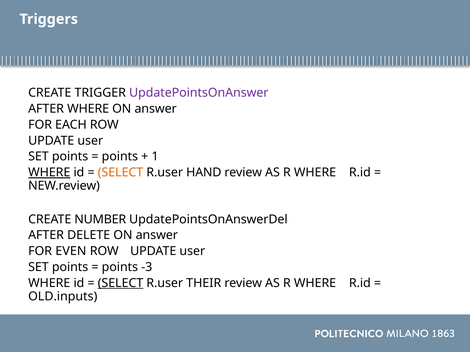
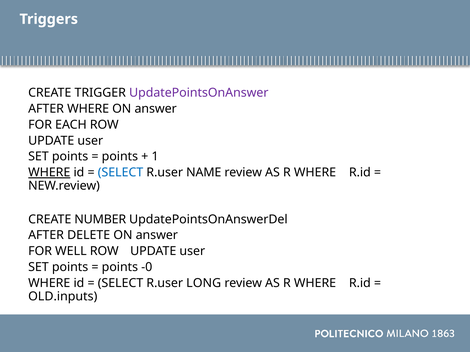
SELECT colour: orange -> blue (120, 173)
HAND: HAND -> NAME (204, 173)
EVEN: EVEN -> WELL (71, 252)
-3: -3 -> -0 (147, 267)
SELECT underline: present -> none (120, 283)
THEIR: THEIR -> LONG (204, 283)
